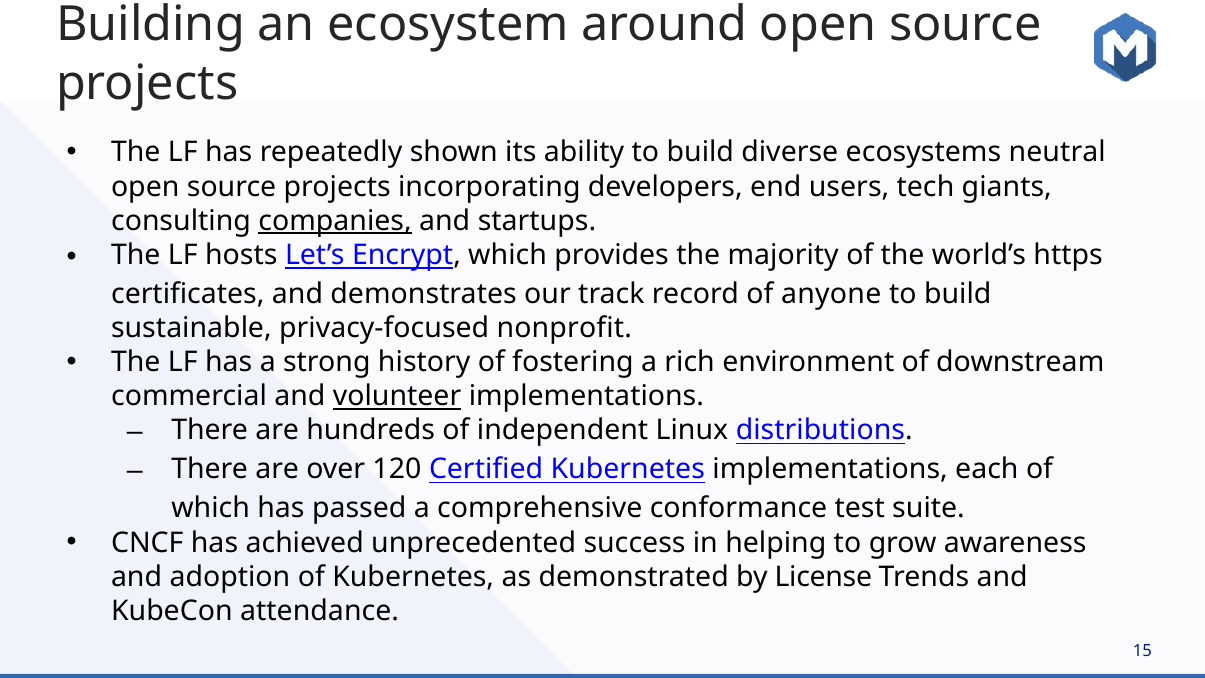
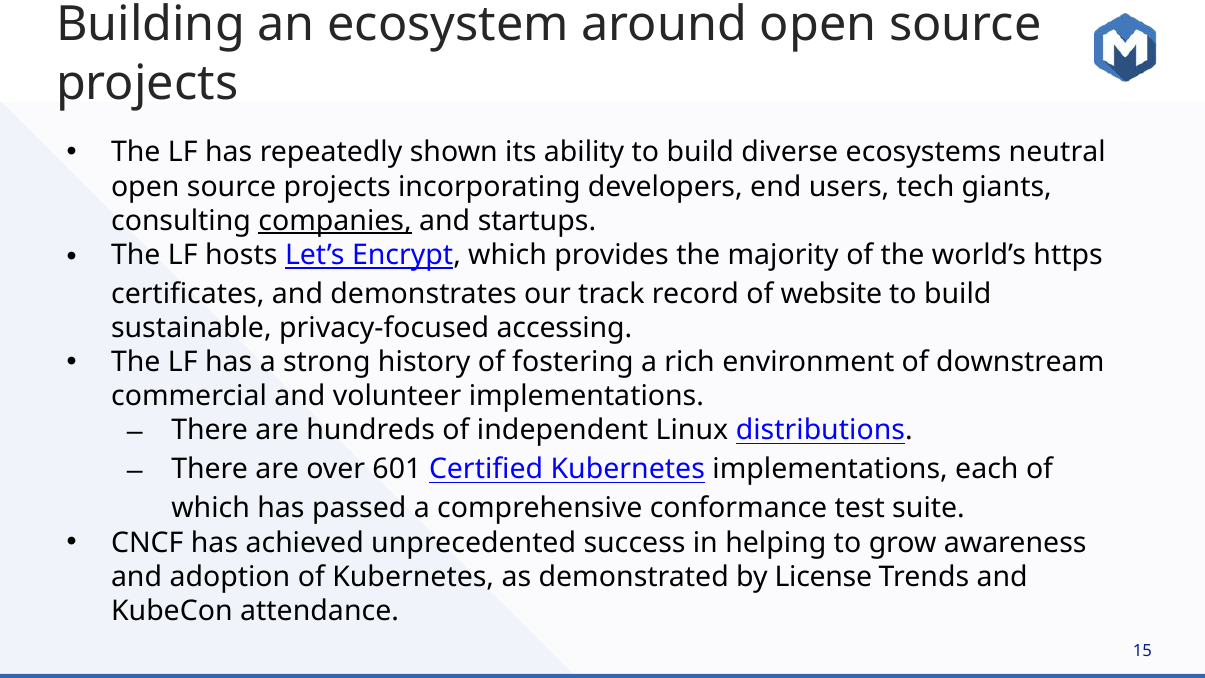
anyone: anyone -> website (831, 294)
nonprofit: nonprofit -> accessing (564, 328)
volunteer underline: present -> none (397, 396)
120: 120 -> 601 (397, 469)
